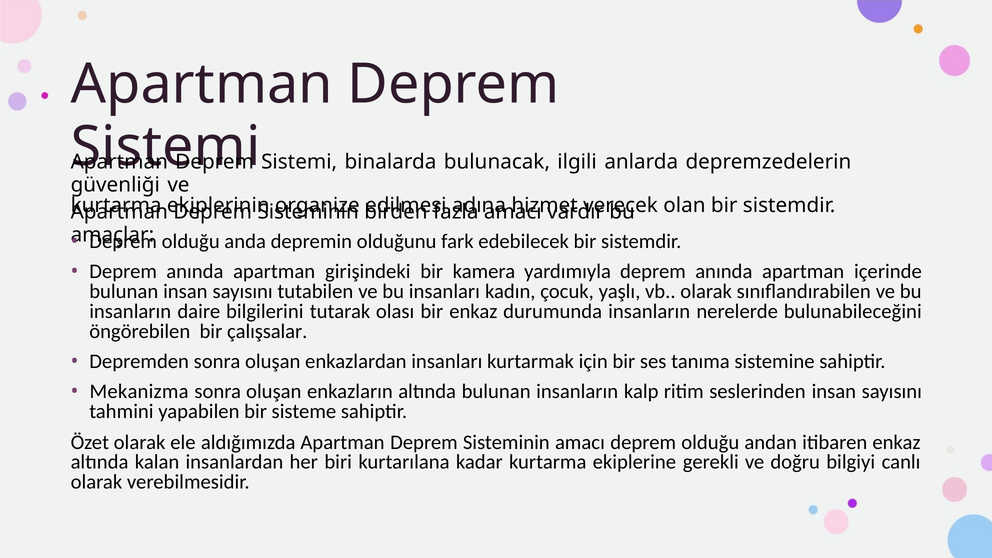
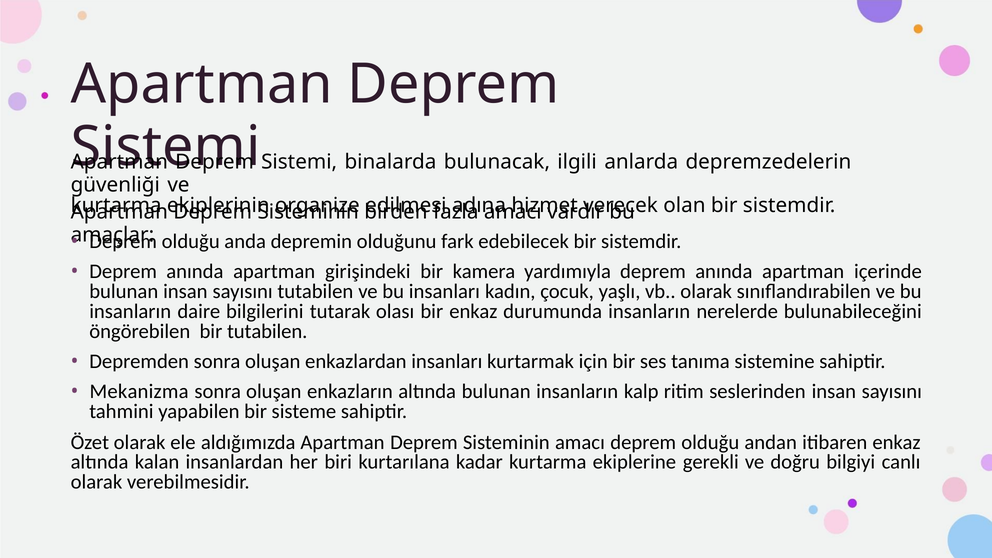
bir çalışsalar: çalışsalar -> tutabilen (267, 332)
